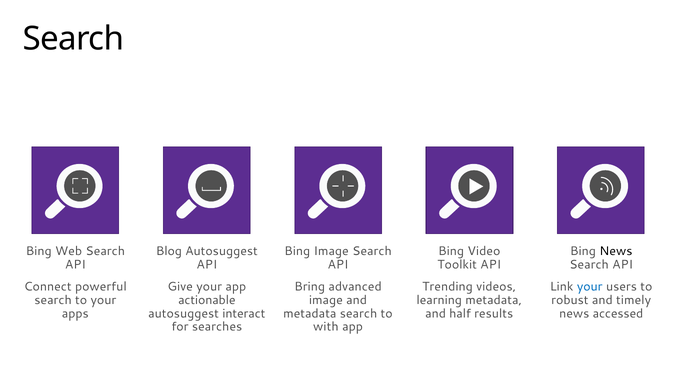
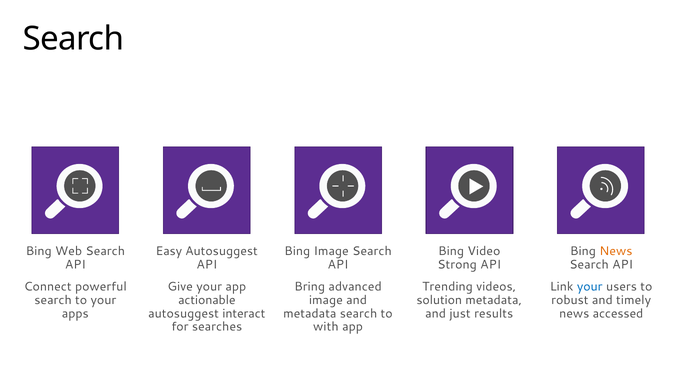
Blog: Blog -> Easy (169, 252)
News colour: black -> orange (616, 252)
Toolkit: Toolkit -> Strong (457, 265)
learning: learning -> solution (439, 300)
half: half -> just (460, 314)
